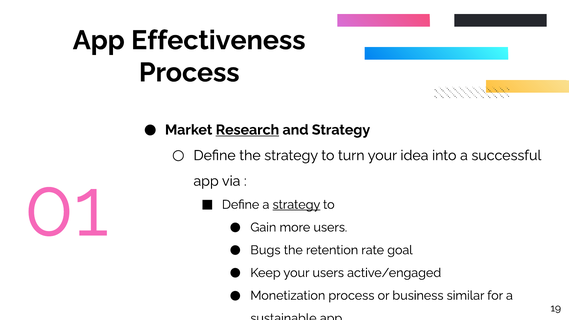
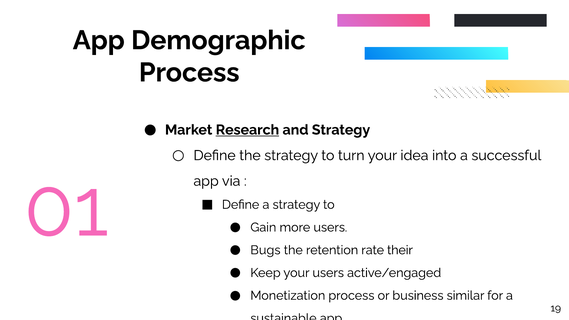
Effectiveness: Effectiveness -> Demographic (218, 40)
strategy underline: present -> none (296, 205)
goal: goal -> their (400, 250)
